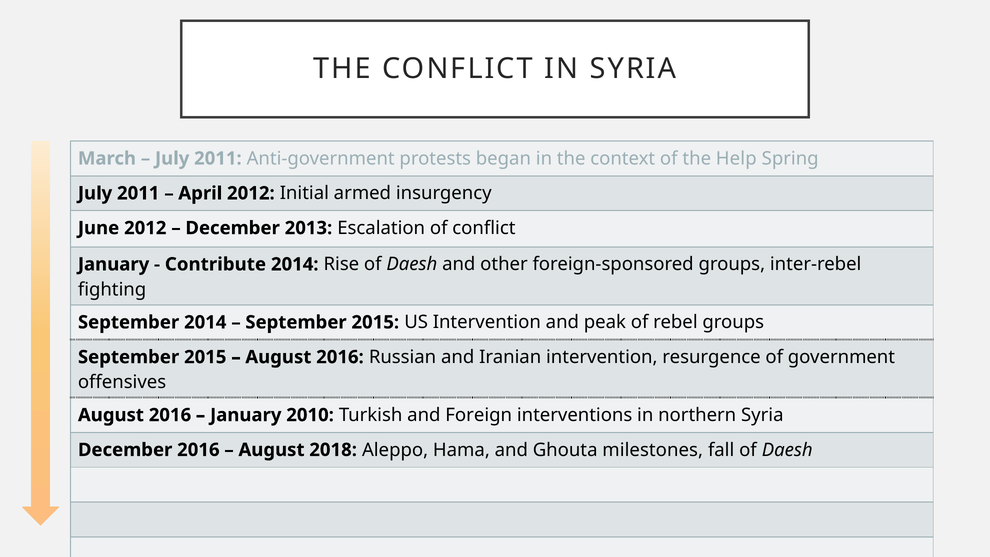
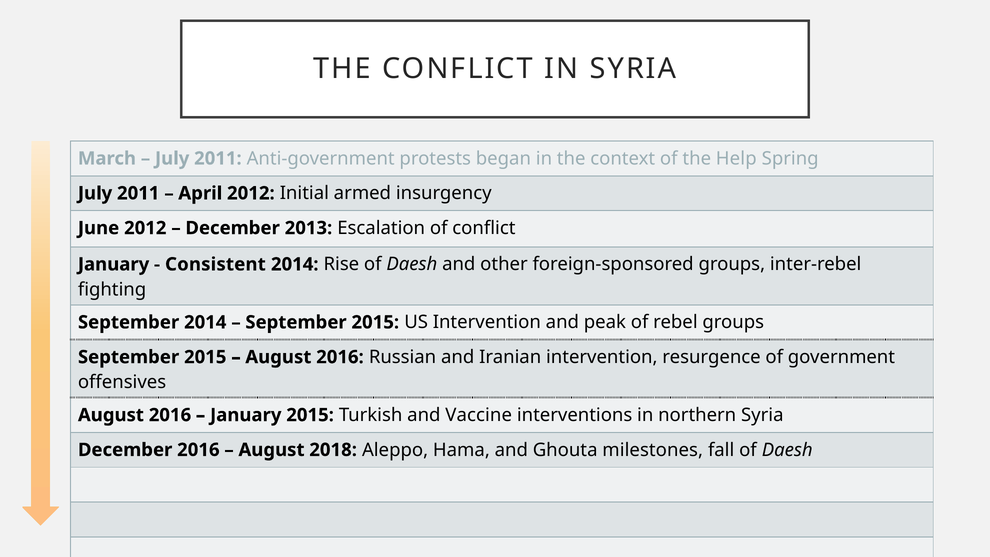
Contribute: Contribute -> Consistent (215, 264)
January 2010: 2010 -> 2015 (310, 415)
Foreign: Foreign -> Vaccine (479, 415)
